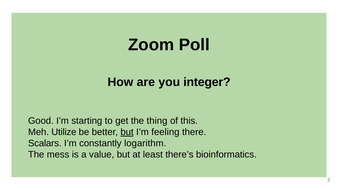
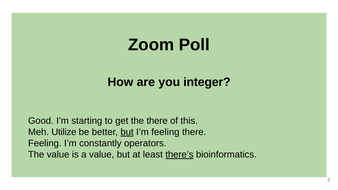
the thing: thing -> there (157, 121)
Scalars: Scalars -> Feeling (45, 143)
logarithm: logarithm -> operators (145, 143)
The mess: mess -> value (58, 155)
there’s underline: none -> present (179, 155)
